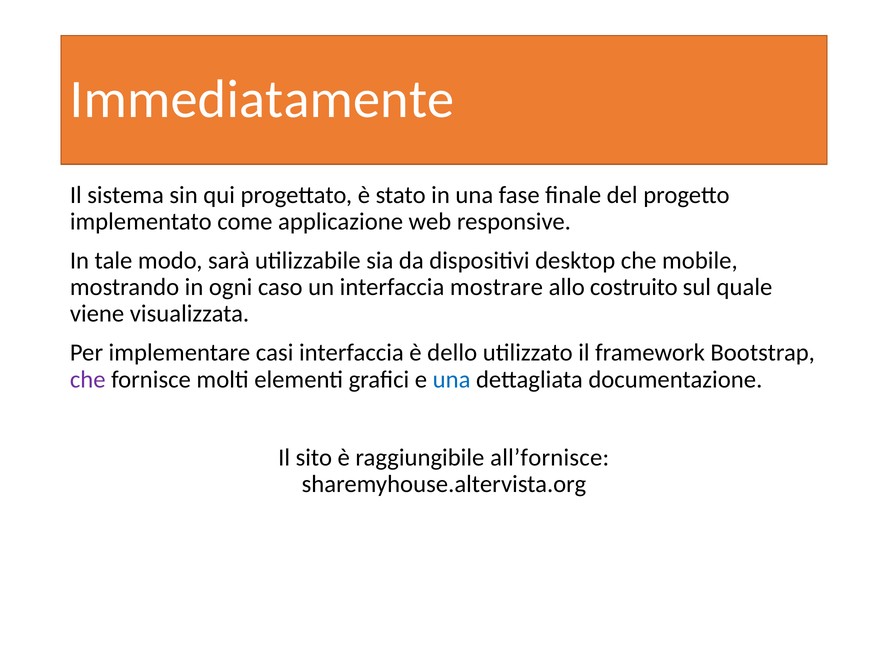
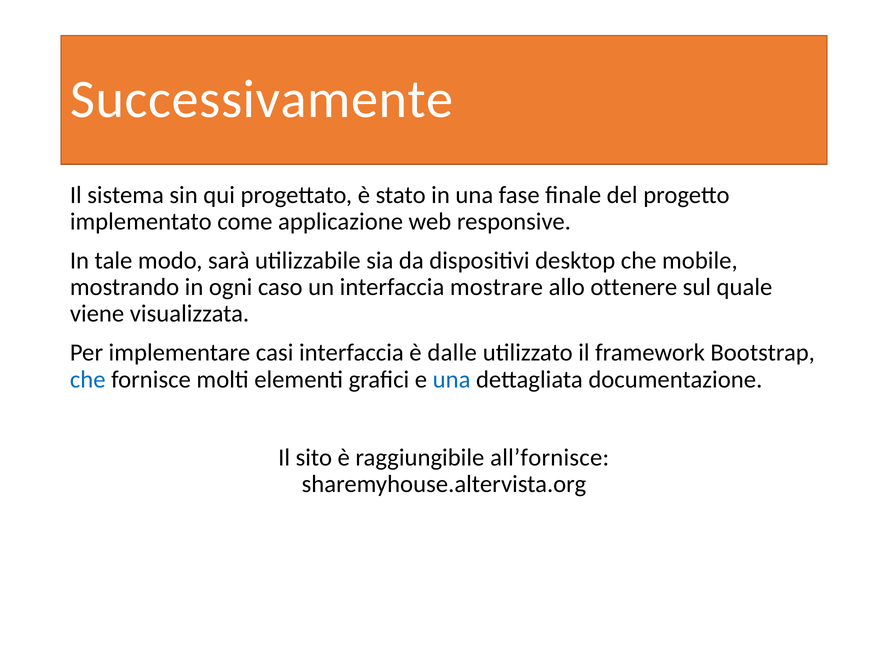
Immediatamente: Immediatamente -> Successivamente (262, 99)
costruito: costruito -> ottenere (634, 287)
dello: dello -> dalle (452, 353)
che colour: purple -> blue (88, 379)
